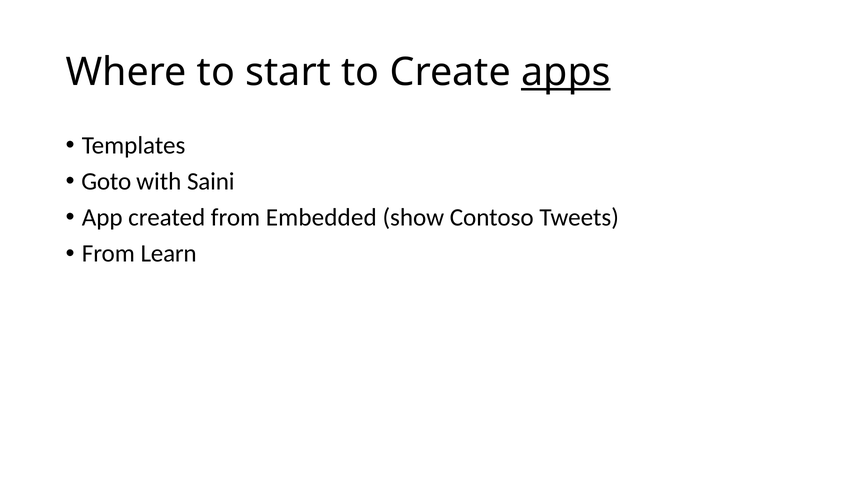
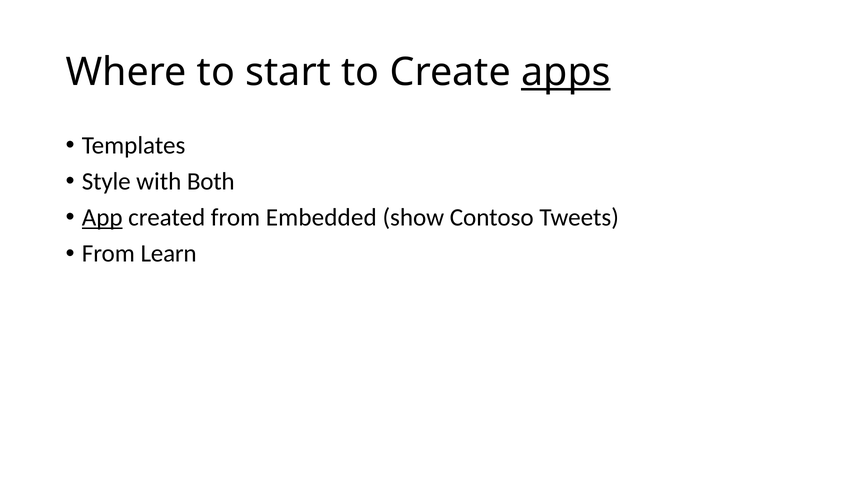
Goto: Goto -> Style (106, 182)
Saini: Saini -> Both (211, 182)
App underline: none -> present (102, 218)
